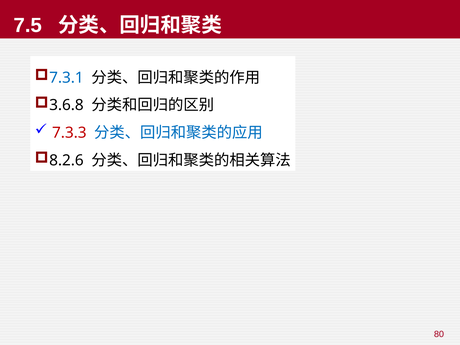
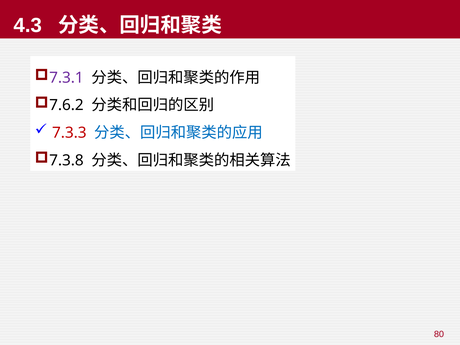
7.5: 7.5 -> 4.3 (28, 25)
7.3.1 colour: blue -> purple (66, 78)
3.6.8: 3.6.8 -> 7.6.2 (66, 105)
8.2.6: 8.2.6 -> 7.3.8 (66, 160)
